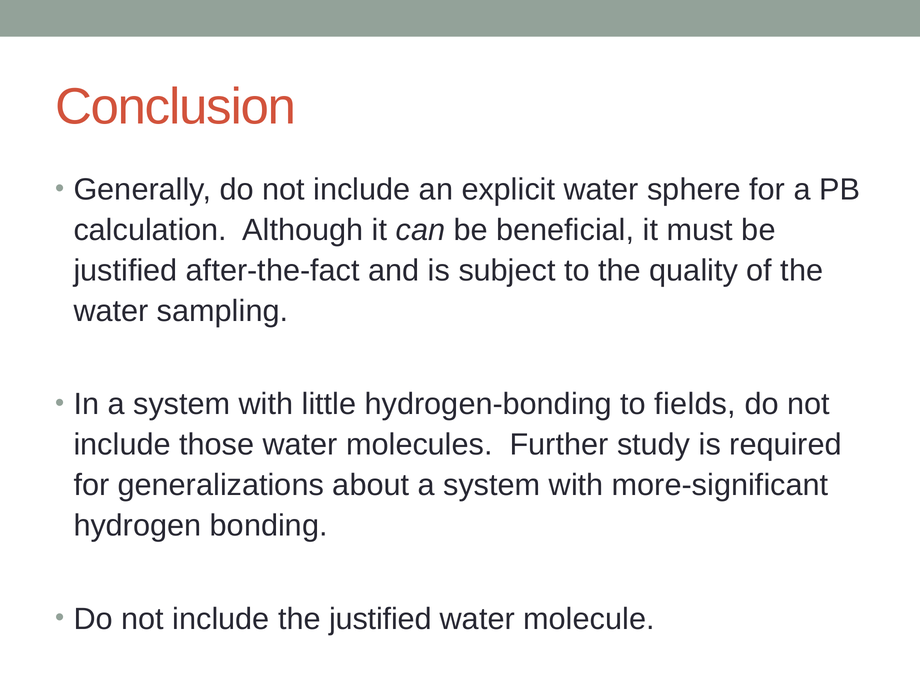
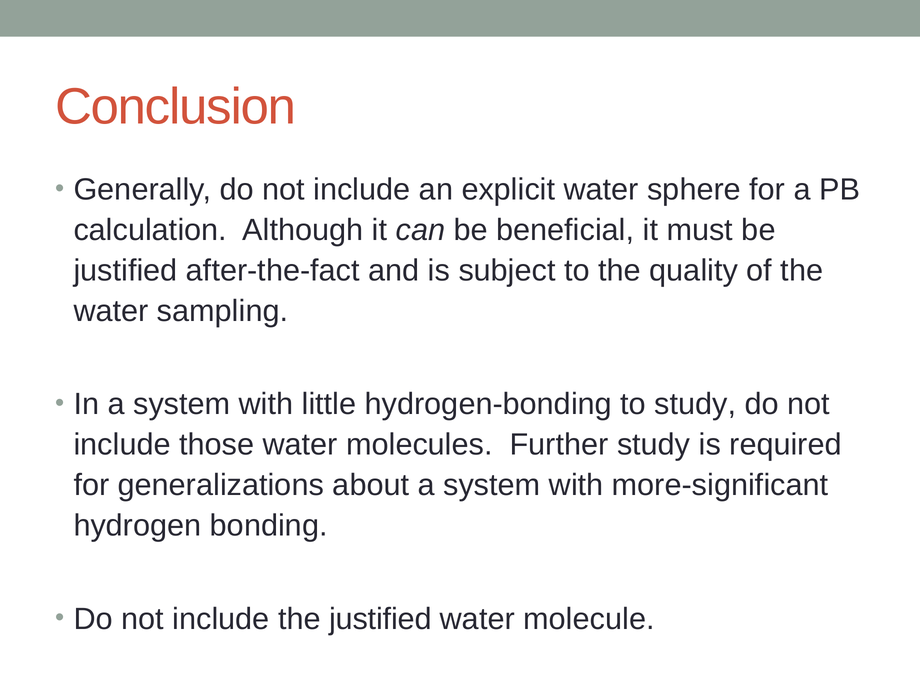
to fields: fields -> study (695, 404)
